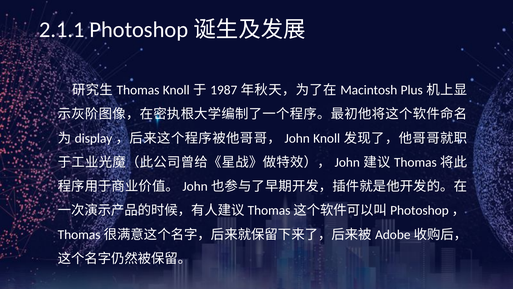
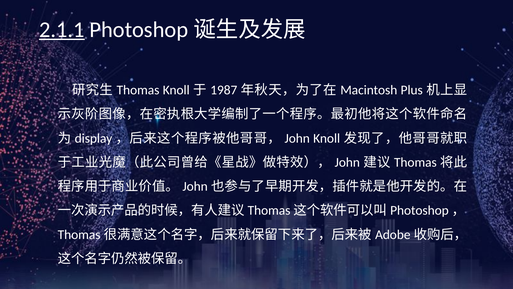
2.1.1 underline: none -> present (62, 30)
